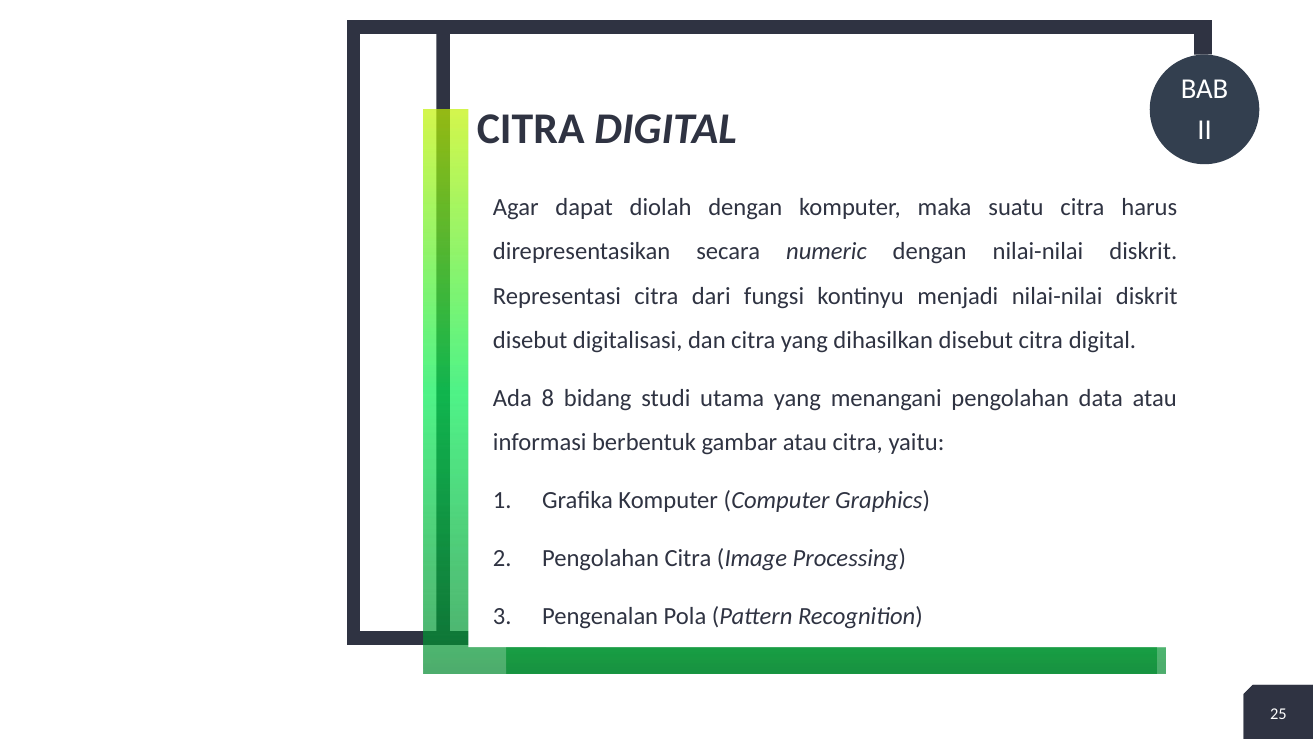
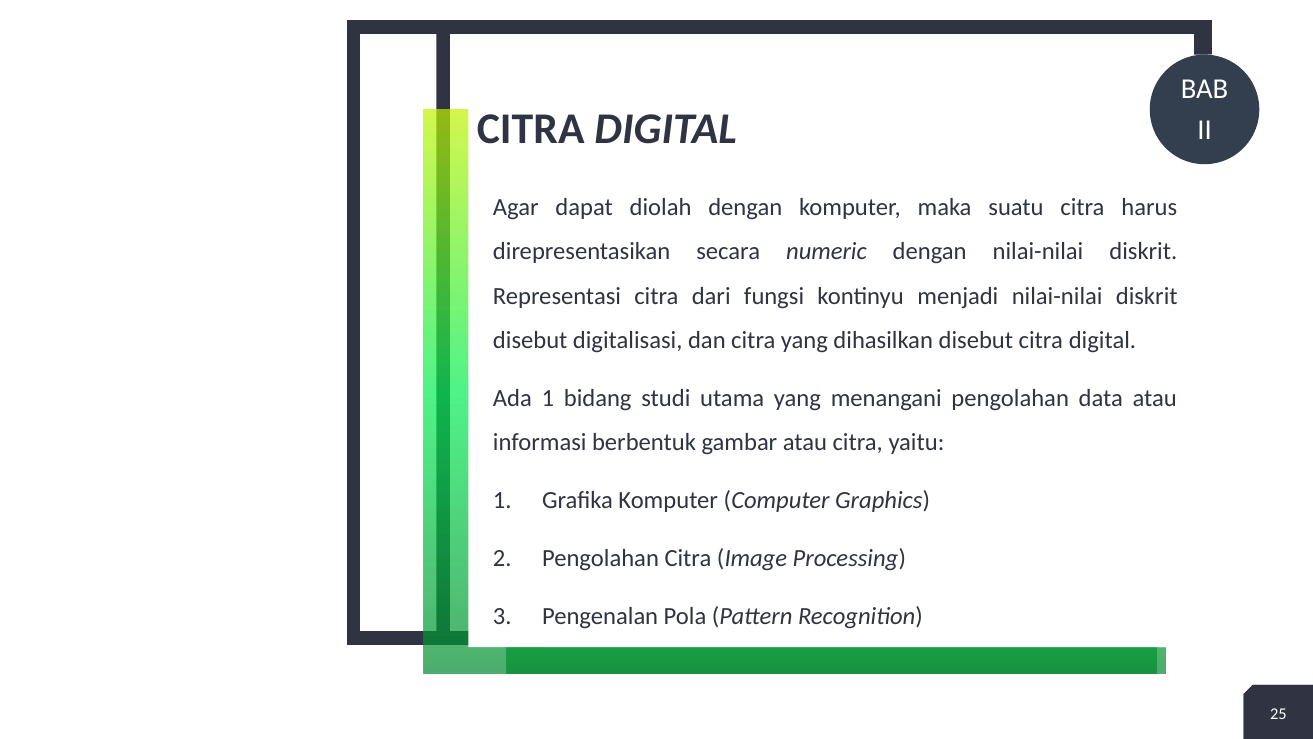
Ada 8: 8 -> 1 (548, 398)
